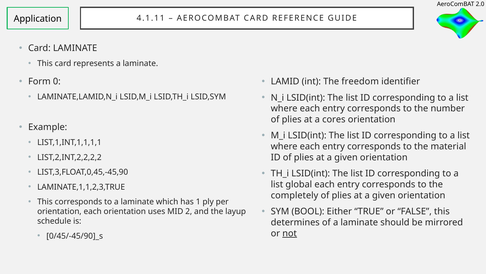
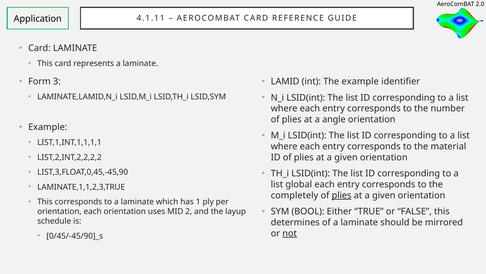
0: 0 -> 3 (57, 81)
The freedom: freedom -> example (360, 81)
cores: cores -> angle (334, 119)
plies underline: none -> present (342, 195)
